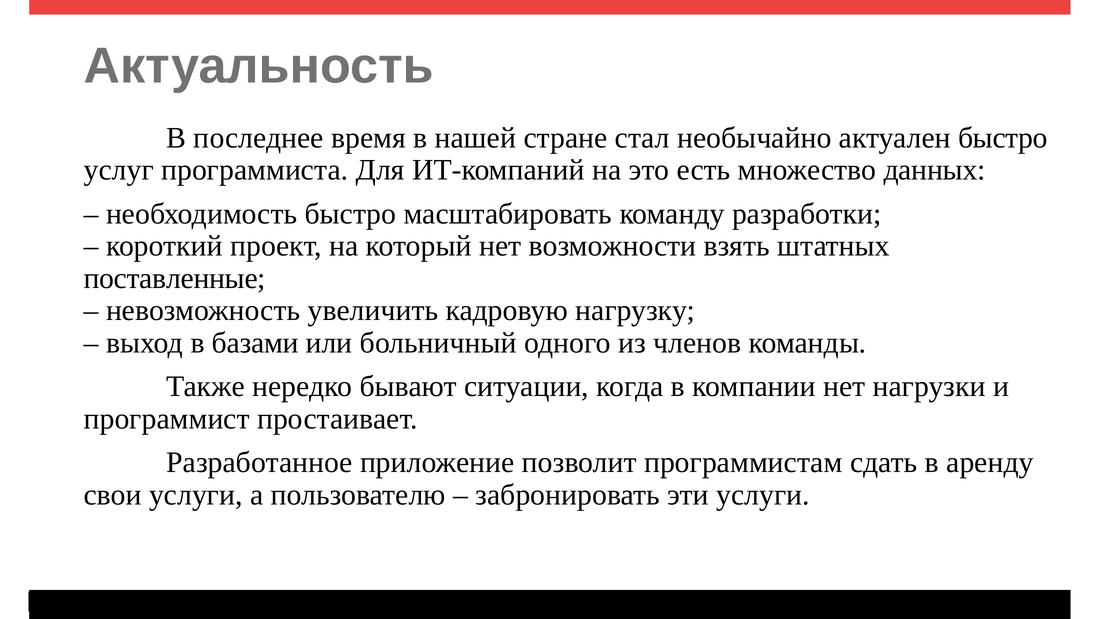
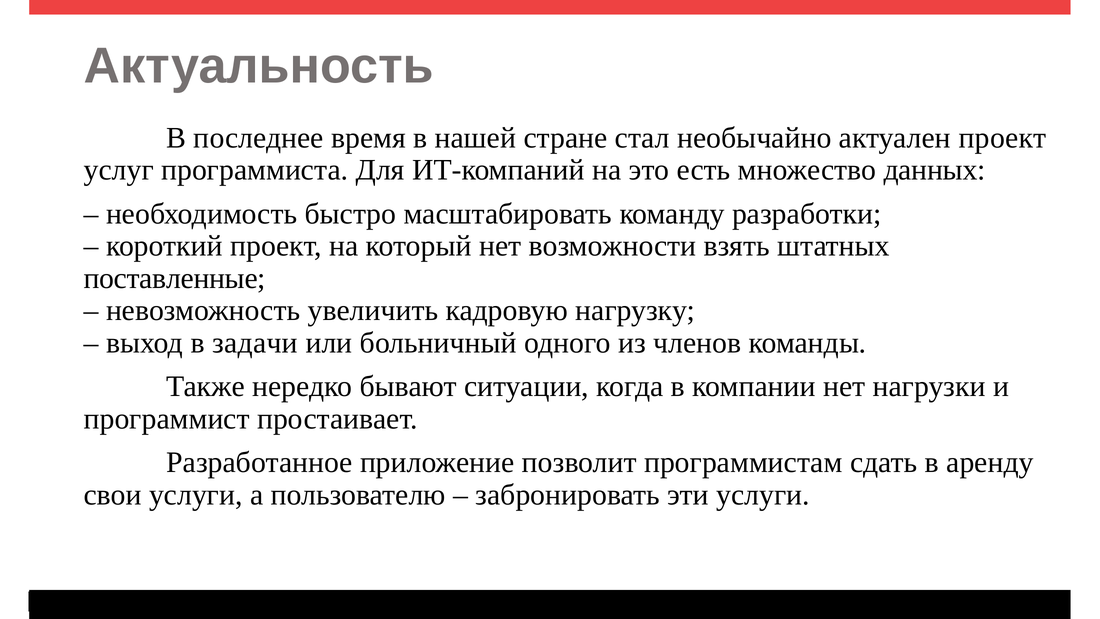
актуален быстро: быстро -> проект (1003, 138)
базами: базами -> задачи (255, 343)
